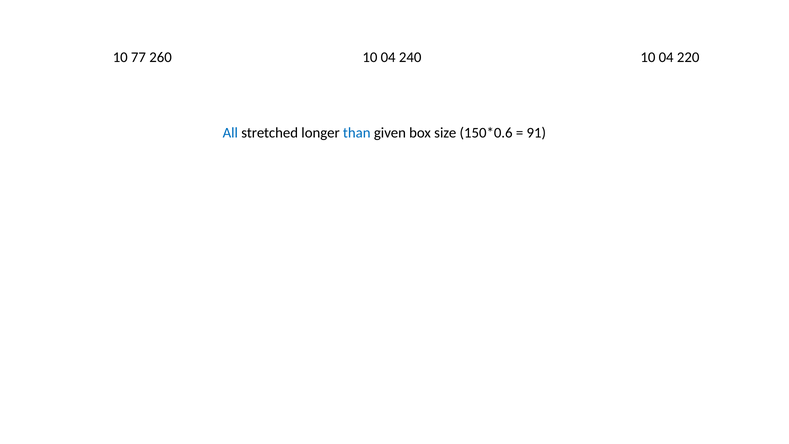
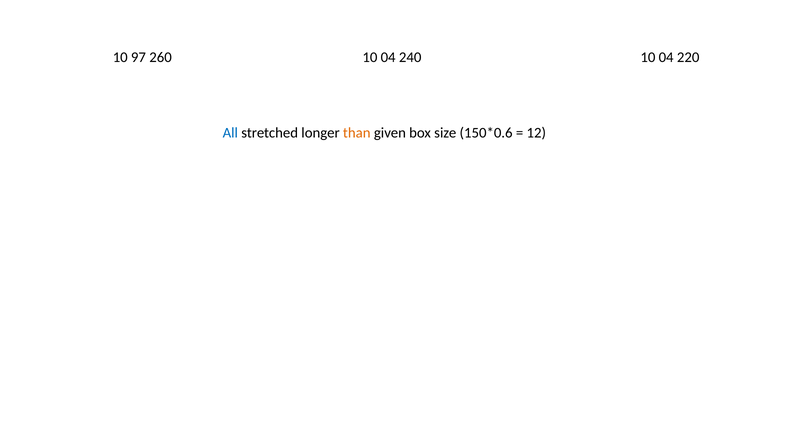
77: 77 -> 97 (138, 58)
than colour: blue -> orange (357, 133)
91: 91 -> 12 (536, 133)
